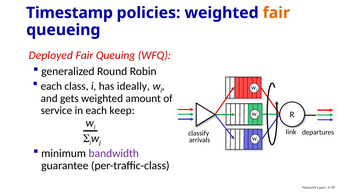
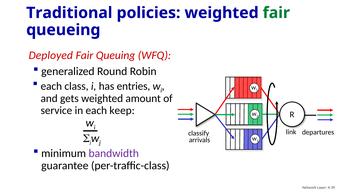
Timestamp: Timestamp -> Traditional (69, 13)
fair colour: orange -> green (276, 13)
ideally: ideally -> entries (133, 86)
